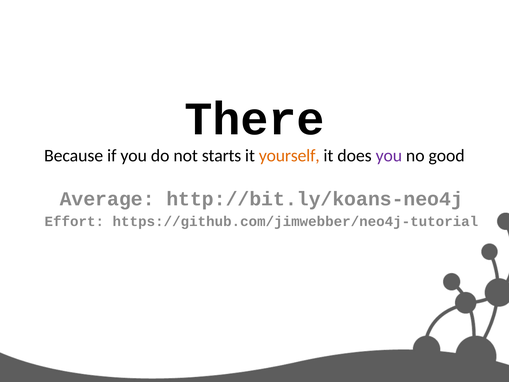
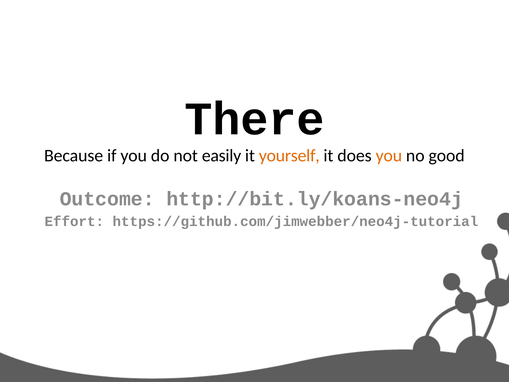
starts: starts -> easily (222, 156)
you colour: purple -> orange (389, 156)
Average: Average -> Outcome (107, 199)
